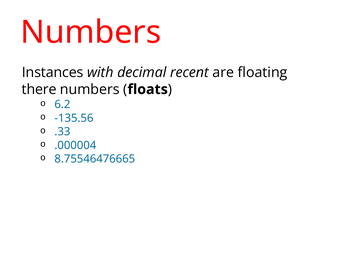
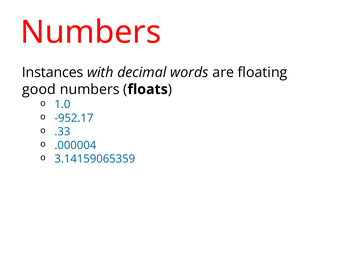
recent: recent -> words (189, 72)
there: there -> good (39, 89)
6.2: 6.2 -> 1.0 (62, 104)
-135.56: -135.56 -> -952.17 (74, 118)
8.75546476665: 8.75546476665 -> 3.14159065359 (95, 159)
